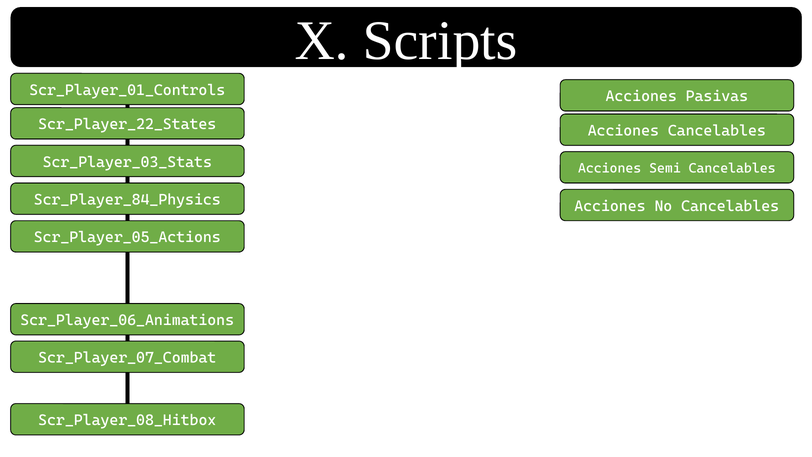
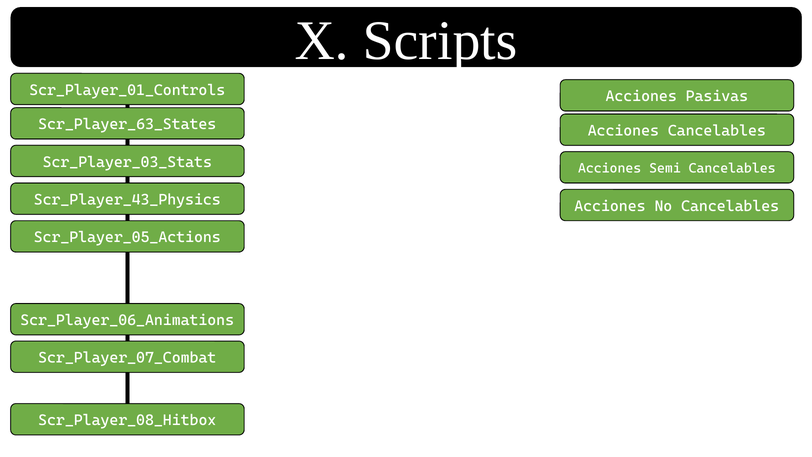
Scr_Player_22_States: Scr_Player_22_States -> Scr_Player_63_States (127, 124)
Scr_Player_84_Physics: Scr_Player_84_Physics -> Scr_Player_43_Physics (127, 200)
